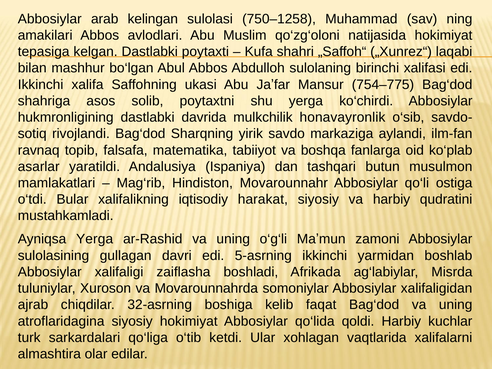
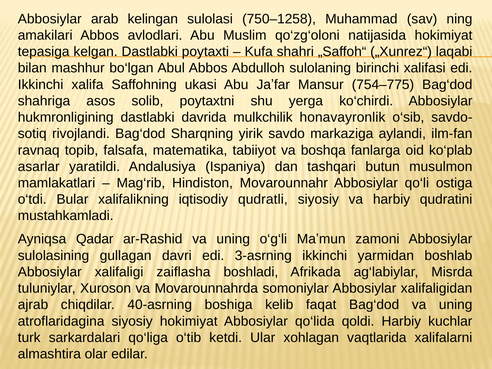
harakat: harakat -> qudratli (263, 199)
Ayniqsa Yerga: Yerga -> Qadar (95, 239)
5-asrning: 5-asrning -> 3-asrning (263, 256)
32-asrning: 32-asrning -> 40-asrning (160, 305)
